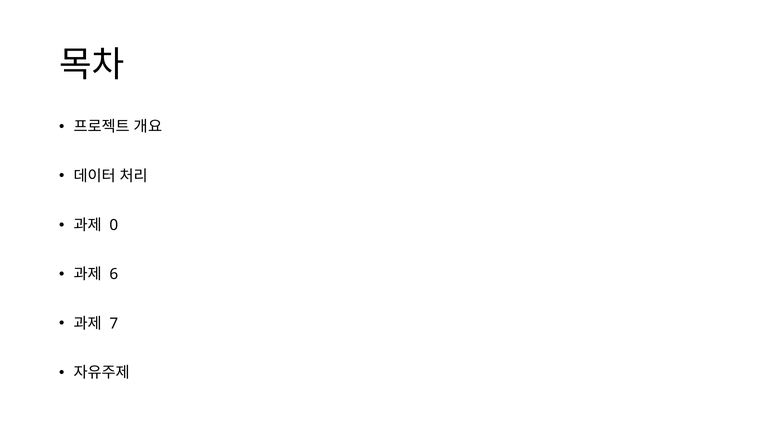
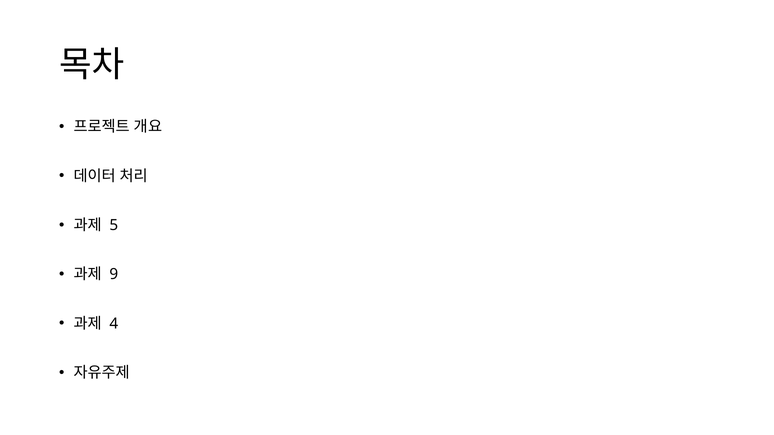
0: 0 -> 5 (114, 225)
6: 6 -> 9 (114, 275)
7: 7 -> 4 (114, 324)
